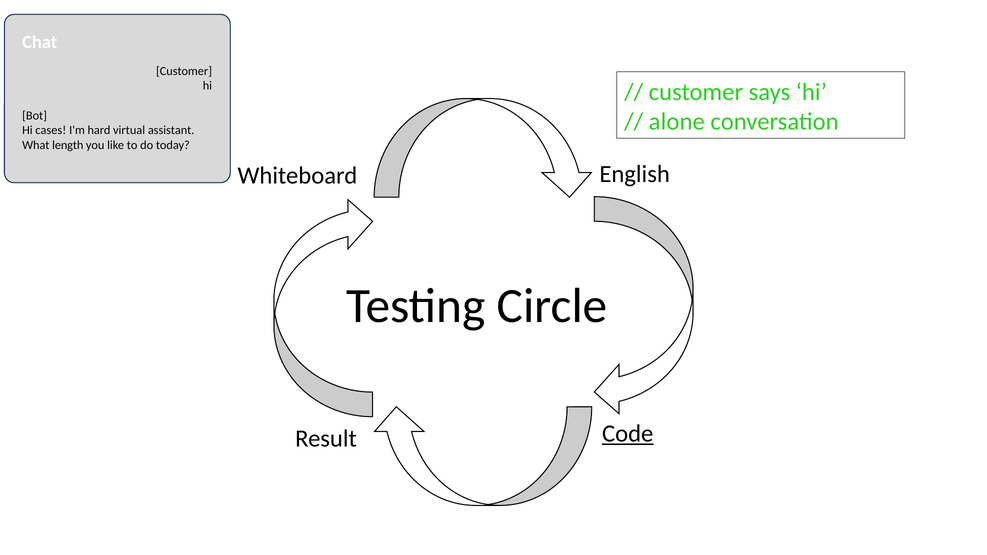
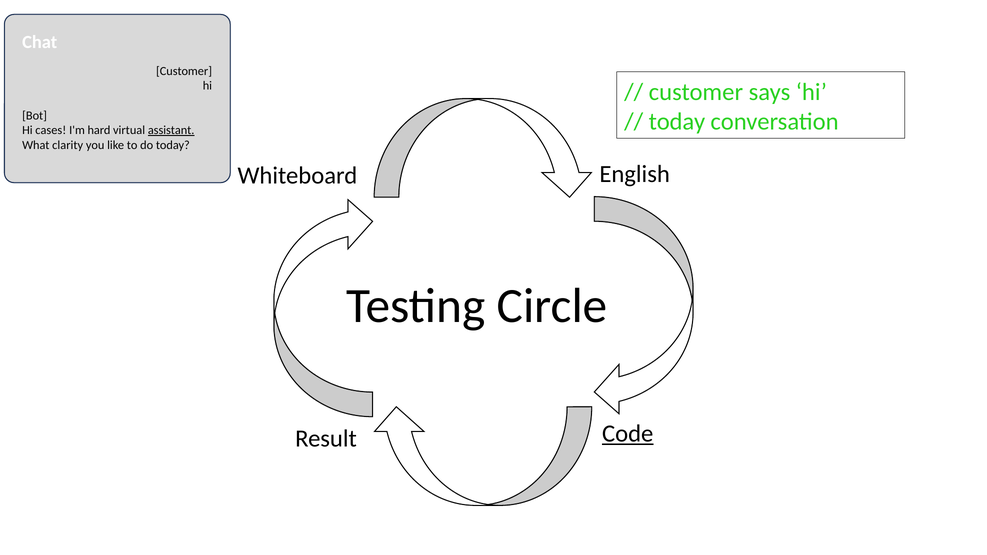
alone: alone -> today (677, 122)
assistant underline: none -> present (171, 130)
length: length -> clarity (68, 145)
